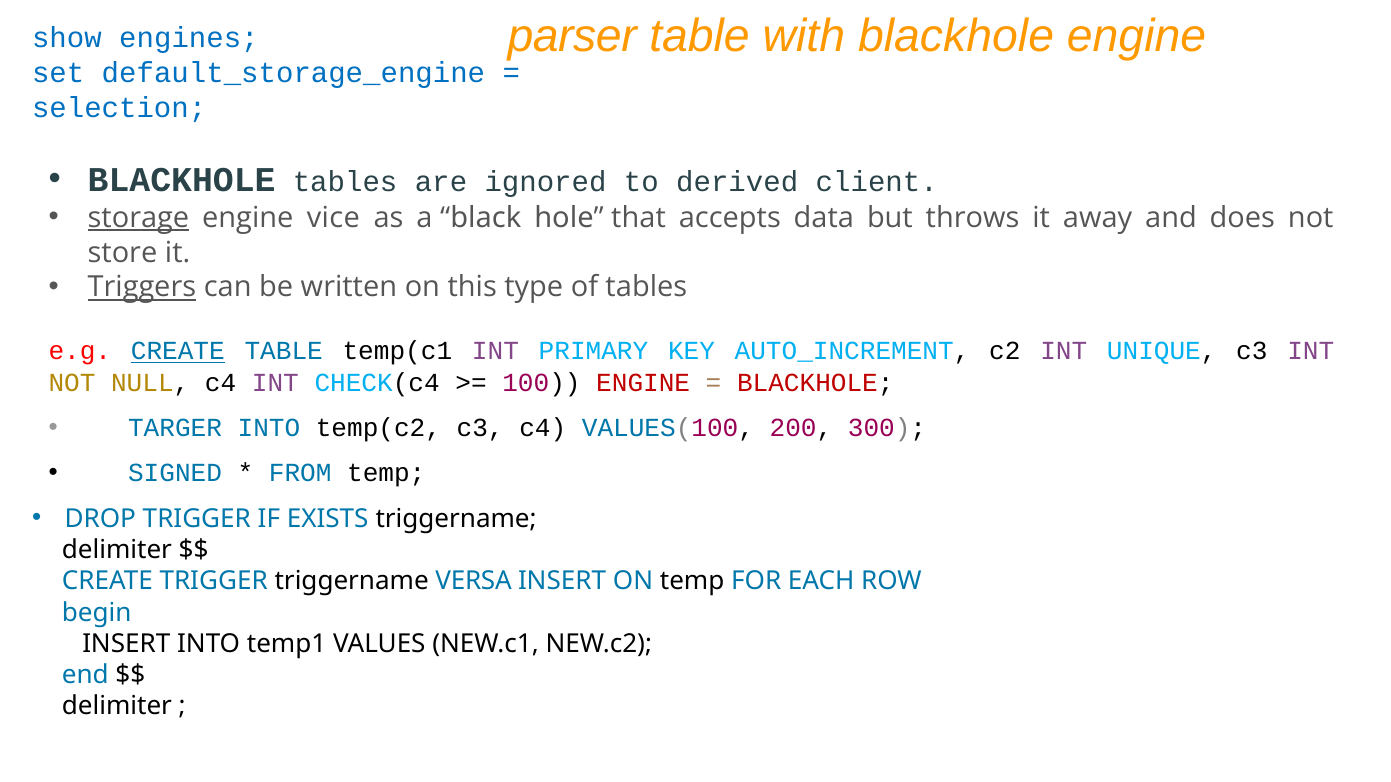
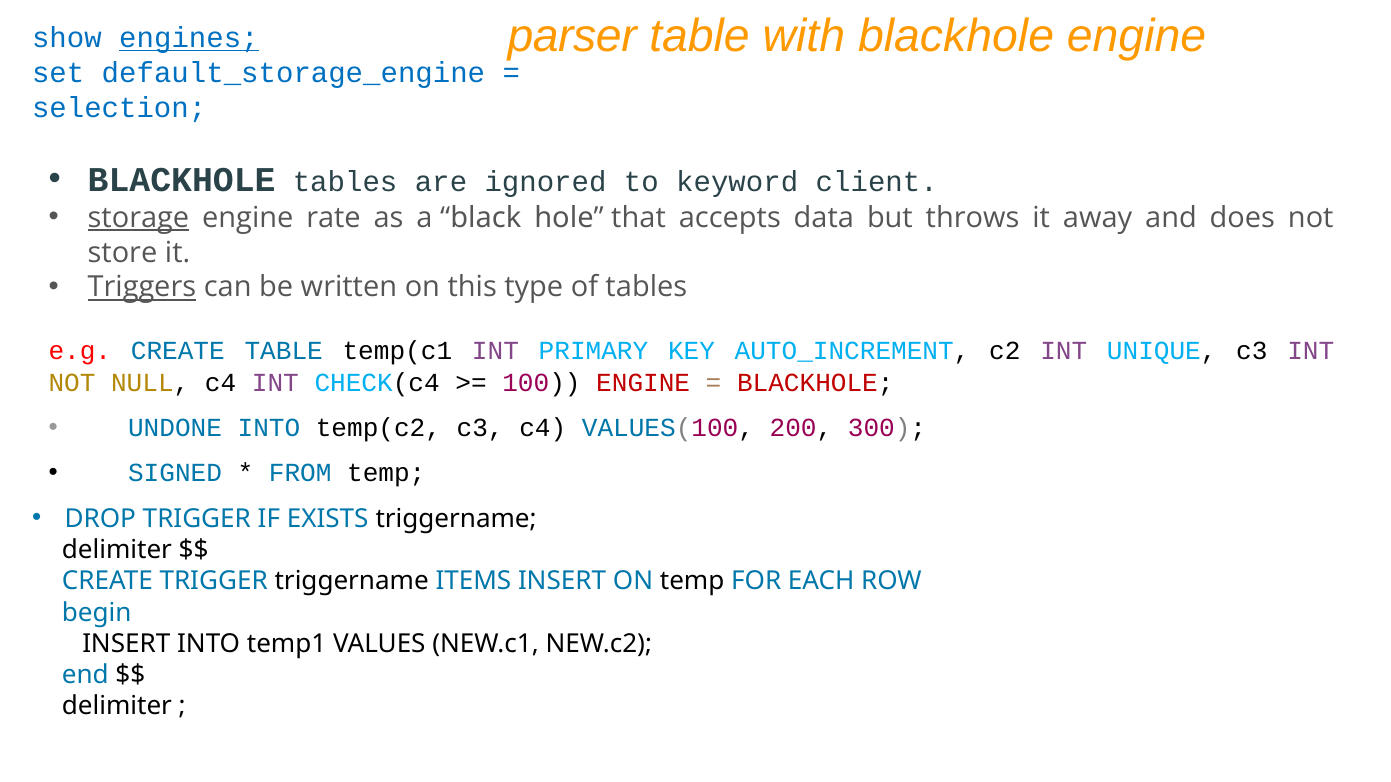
engines underline: none -> present (189, 38)
derived: derived -> keyword (737, 182)
vice: vice -> rate (334, 218)
CREATE underline: present -> none (178, 352)
TARGER: TARGER -> UNDONE (175, 428)
VERSA: VERSA -> ITEMS (473, 581)
